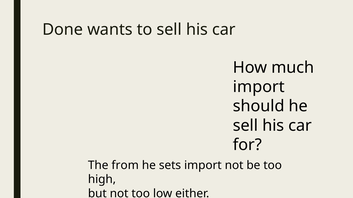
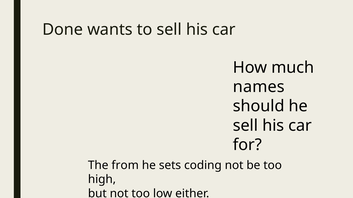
import: import -> names (259, 87)
sets import: import -> coding (203, 166)
